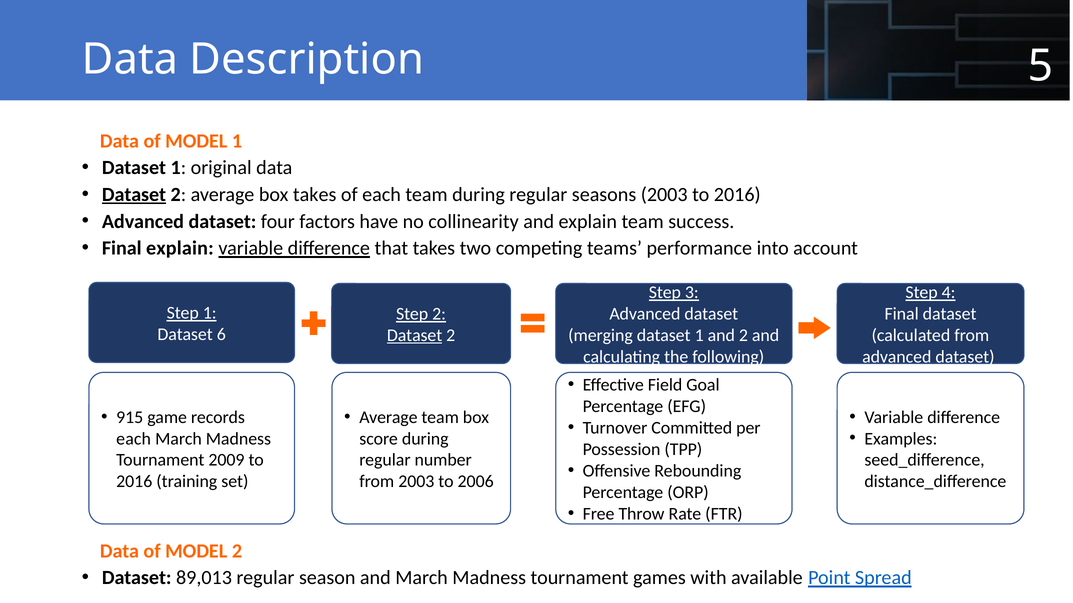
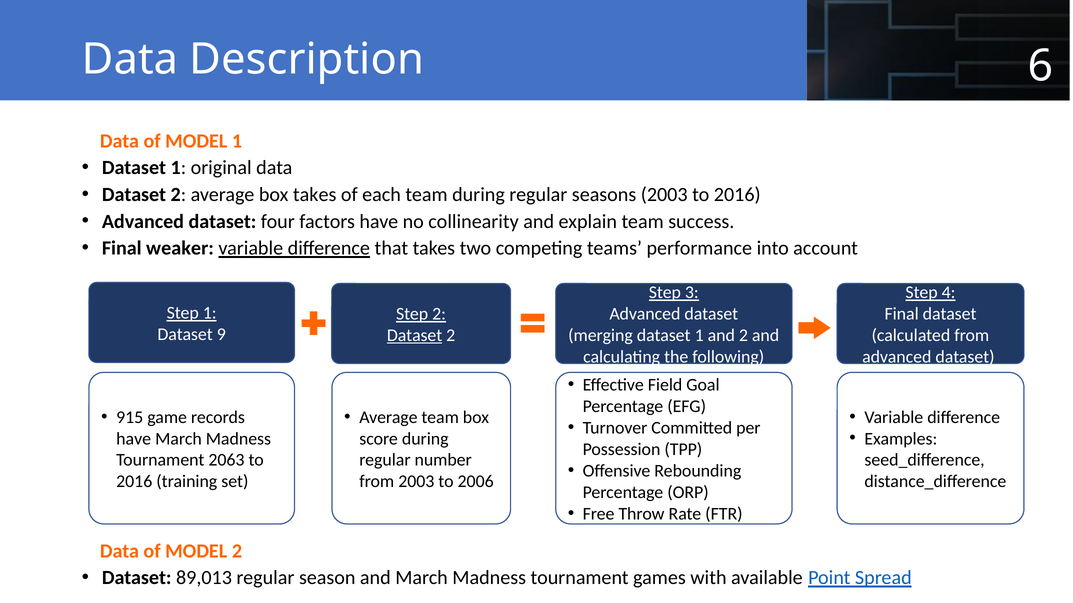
5: 5 -> 6 (1041, 66)
Dataset underline: present -> none (134, 195)
Final explain: explain -> weaker (180, 248)
6: 6 -> 9 (221, 335)
each: each -> have (134, 439)
2009: 2009 -> 2063 (226, 461)
